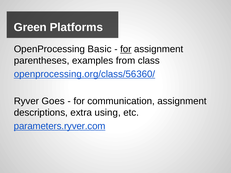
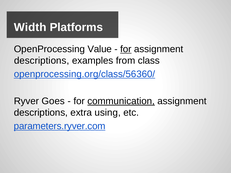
Green: Green -> Width (30, 27)
Basic: Basic -> Value (100, 49)
parentheses: parentheses -> descriptions (42, 61)
communication underline: none -> present (121, 101)
